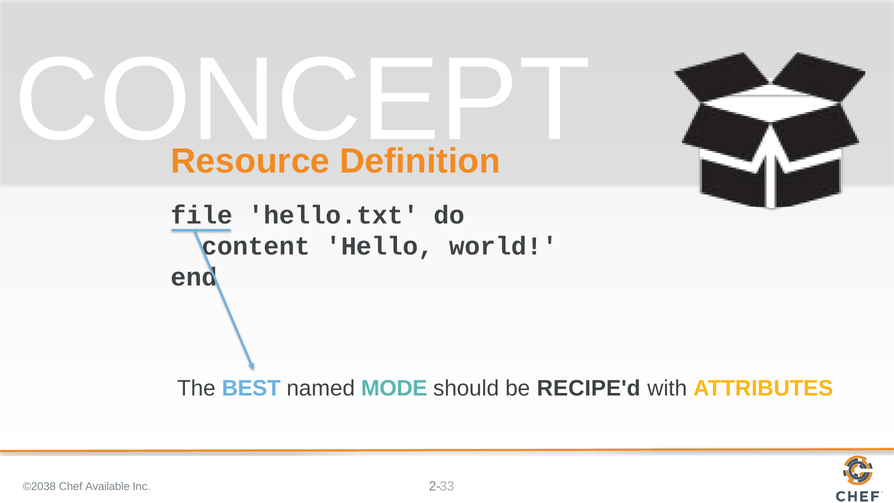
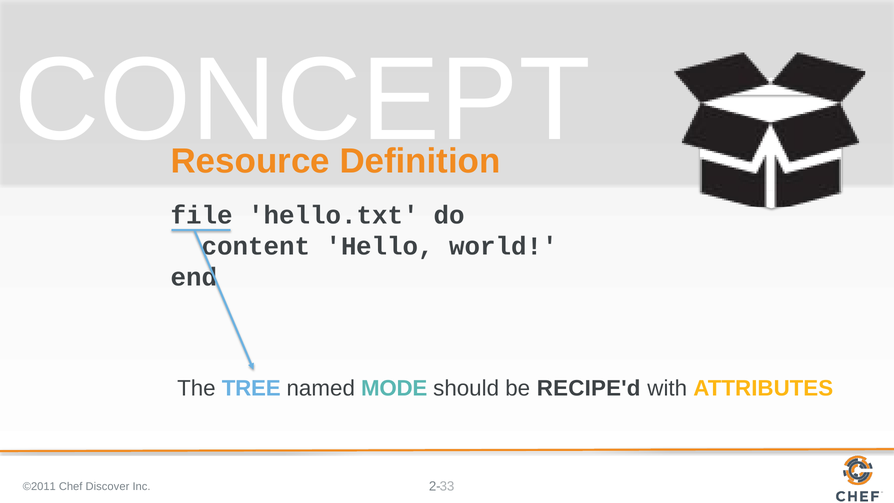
BEST: BEST -> TREE (251, 388)
©2038: ©2038 -> ©2011 (39, 487)
Available: Available -> Discover (107, 487)
